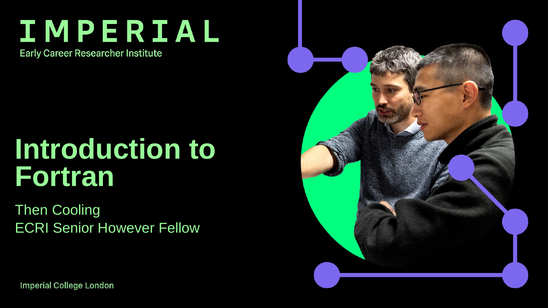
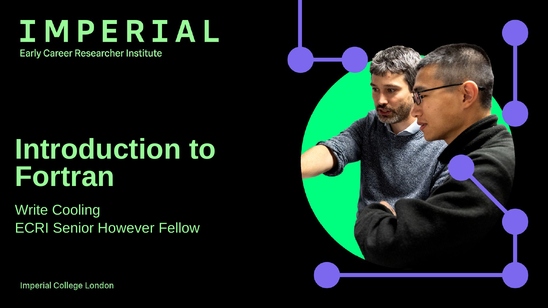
Then: Then -> Write (31, 210)
